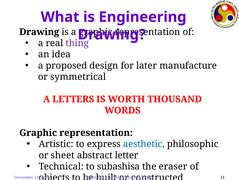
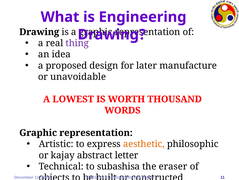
symmetrical: symmetrical -> unavoidable (78, 76)
LETTERS: LETTERS -> LOWEST (73, 99)
aesthetic colour: blue -> orange (144, 143)
sheet: sheet -> kajay (63, 155)
